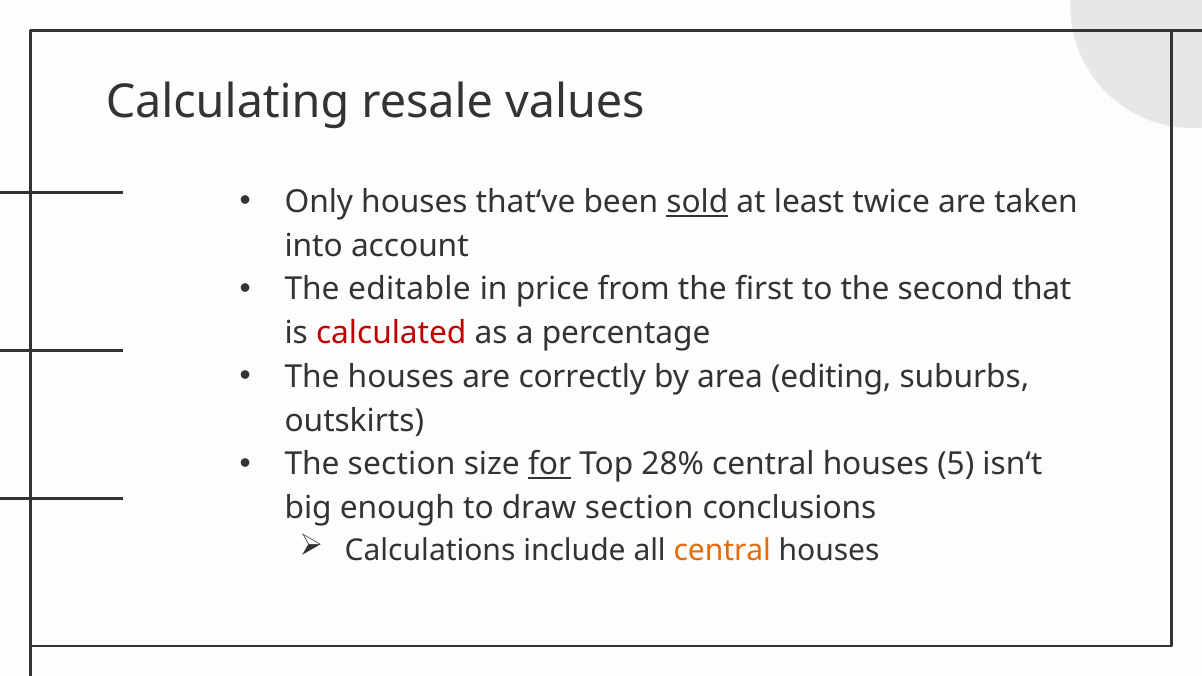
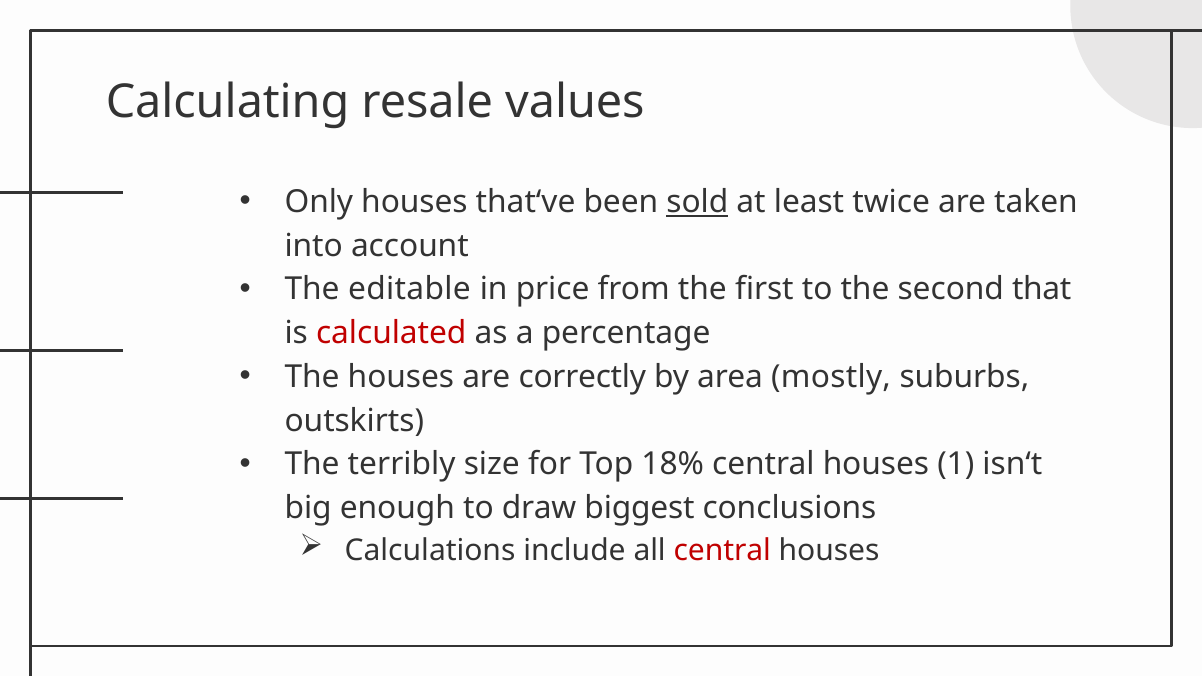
editing: editing -> mostly (831, 377)
The section: section -> terribly (402, 464)
for underline: present -> none (550, 464)
28%: 28% -> 18% (673, 464)
5: 5 -> 1 (956, 464)
draw section: section -> biggest (640, 508)
central colour: orange -> red (722, 551)
